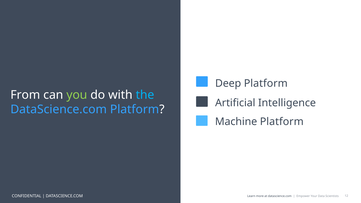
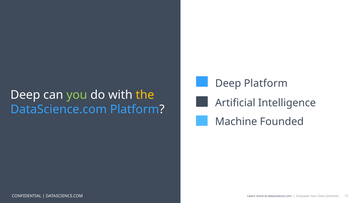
From: From -> Deep (25, 95)
the colour: light blue -> yellow (145, 95)
Machine Platform: Platform -> Founded (282, 122)
